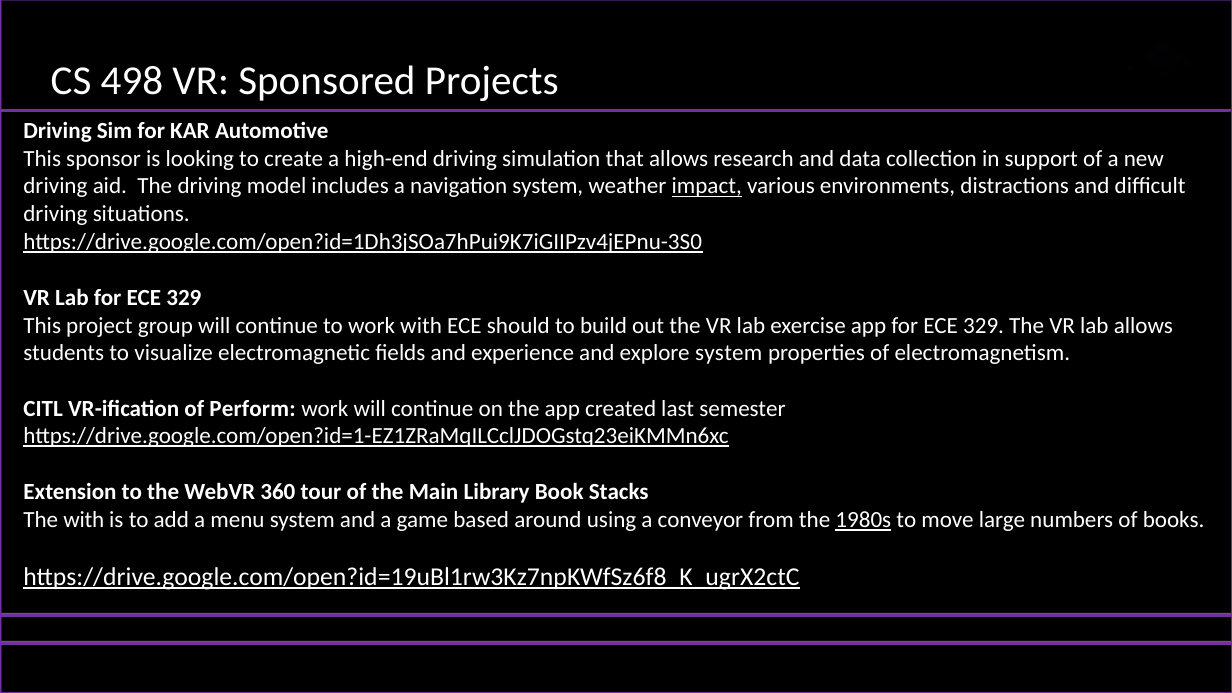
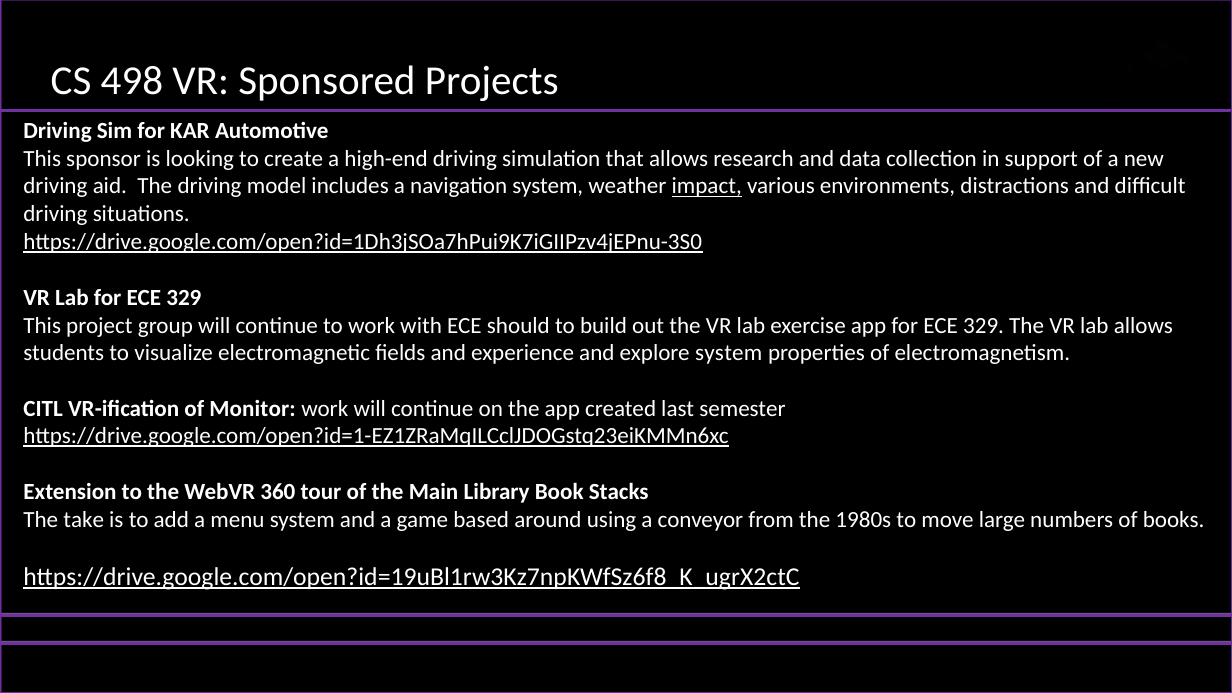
Perform: Perform -> Monitor (253, 409)
The with: with -> take (84, 520)
1980s underline: present -> none (863, 520)
